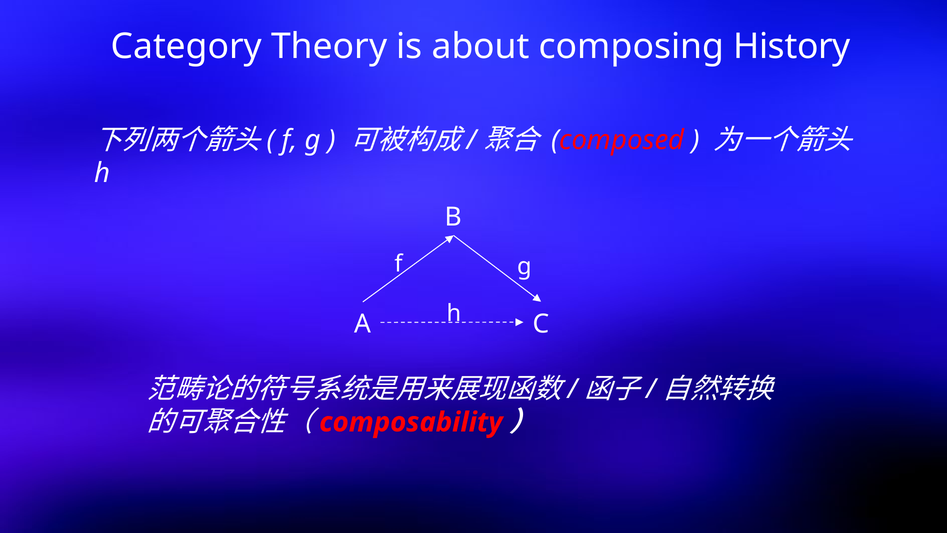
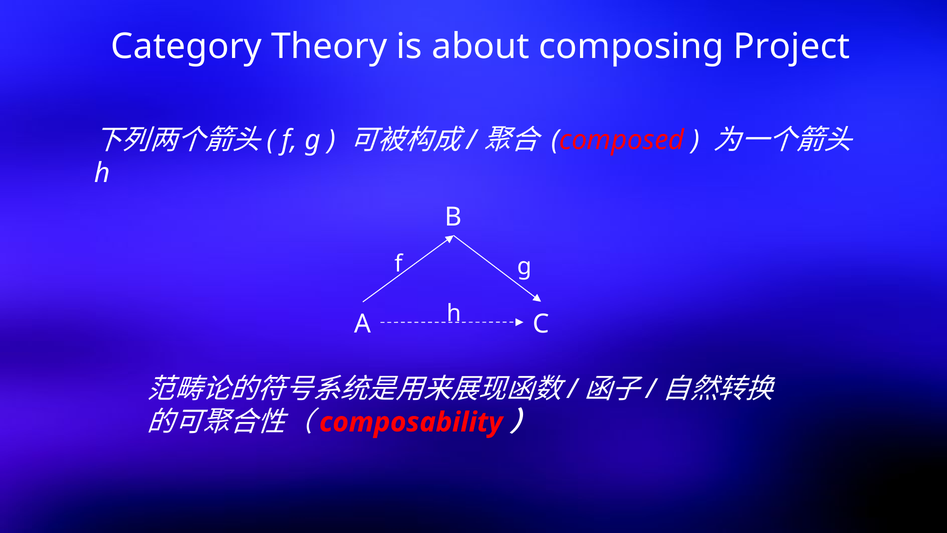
History: History -> Project (792, 47)
